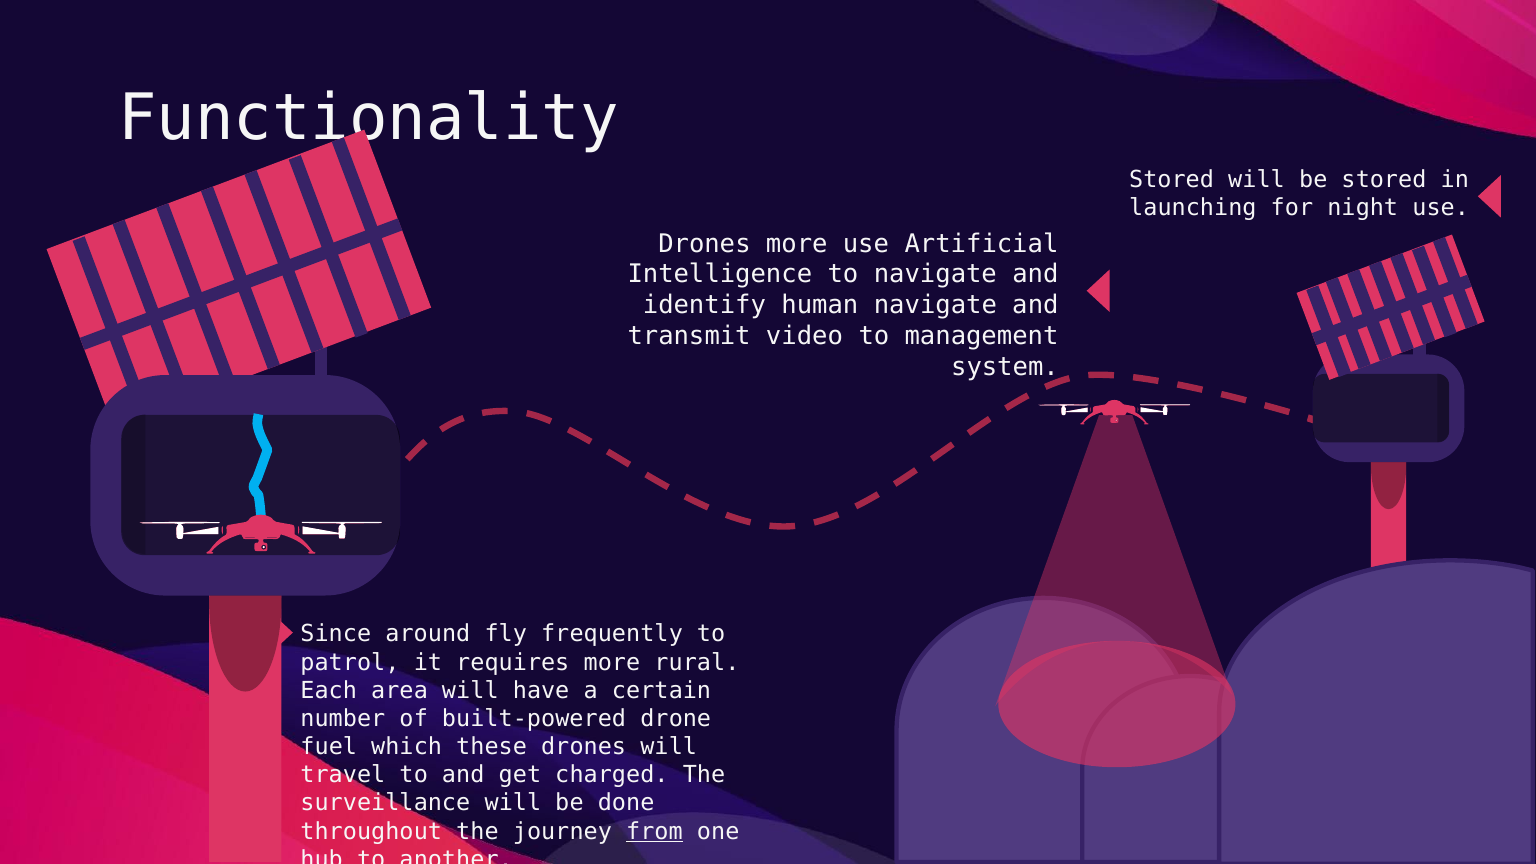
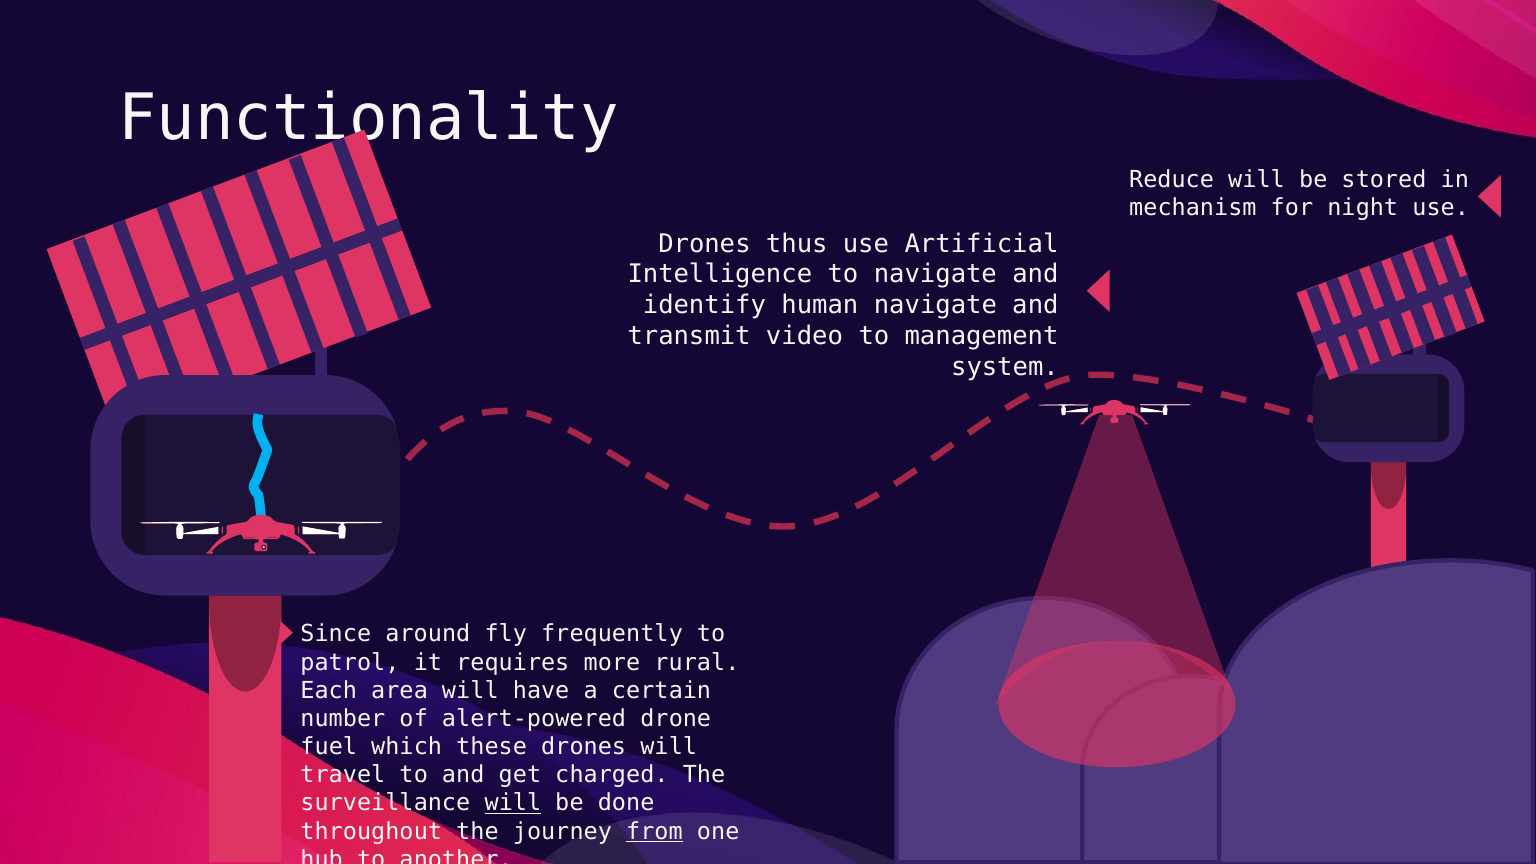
Stored: Stored -> Reduce (1172, 180)
launching: launching -> mechanism (1193, 208)
Drones more: more -> thus (797, 244)
built-powered: built-powered -> alert-powered (534, 719)
will underline: none -> present (513, 803)
